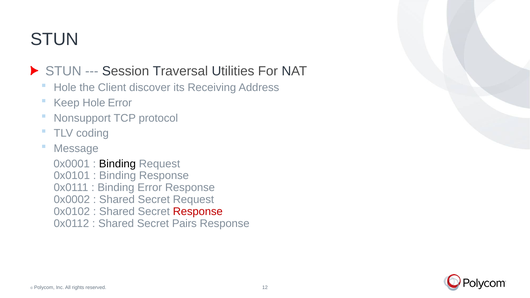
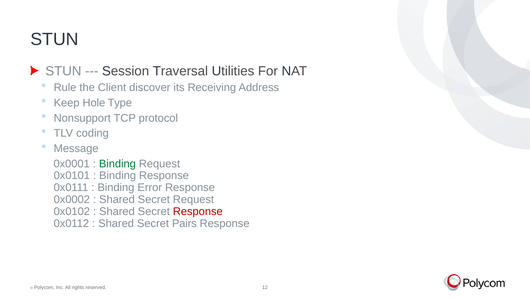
Hole: Hole -> Rule (65, 88)
Hole Error: Error -> Type (120, 103)
Binding colour: black -> green (117, 164)
